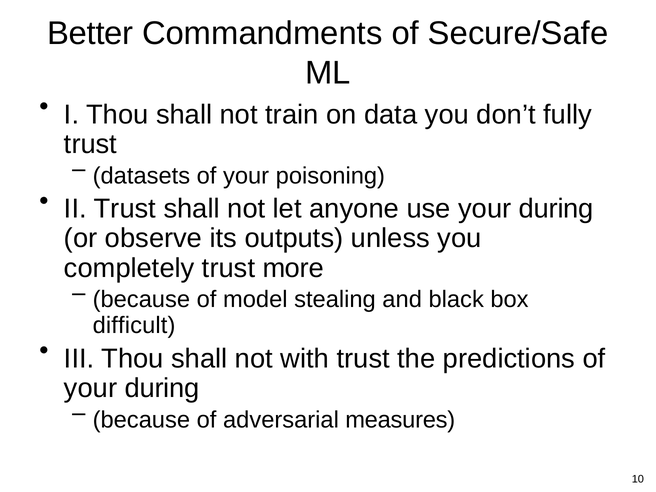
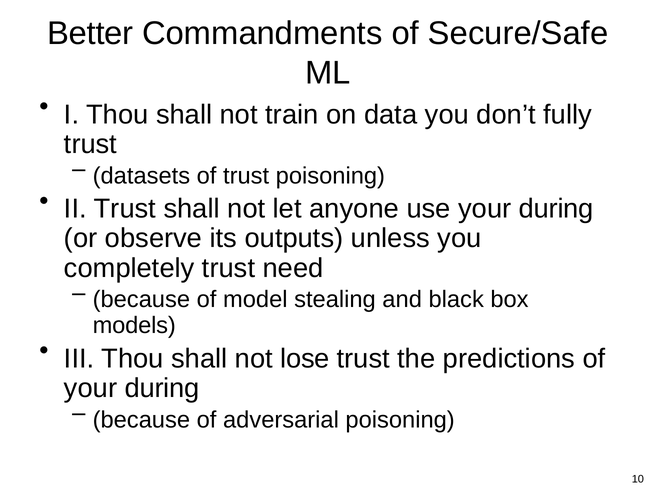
your: your -> trust (246, 176)
more: more -> need (293, 268)
difficult: difficult -> models (134, 325)
with: with -> lose (305, 358)
adversarial measures: measures -> poisoning (400, 420)
